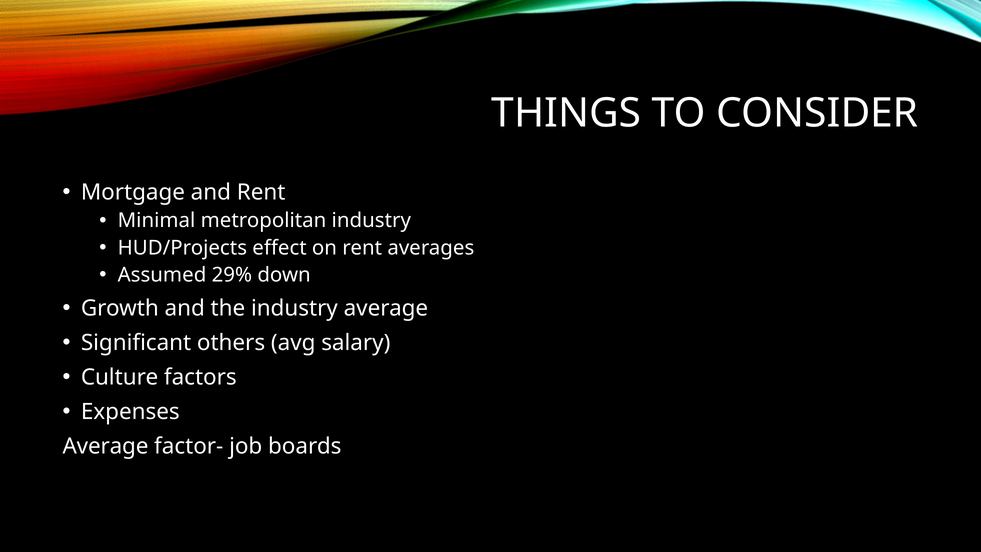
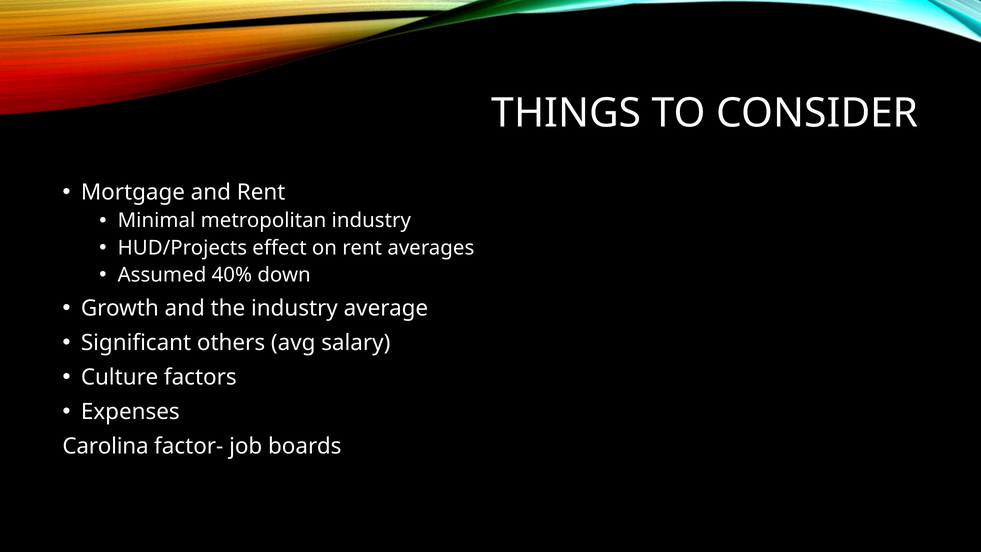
29%: 29% -> 40% (232, 275)
Average: Average -> Carolina (106, 446)
